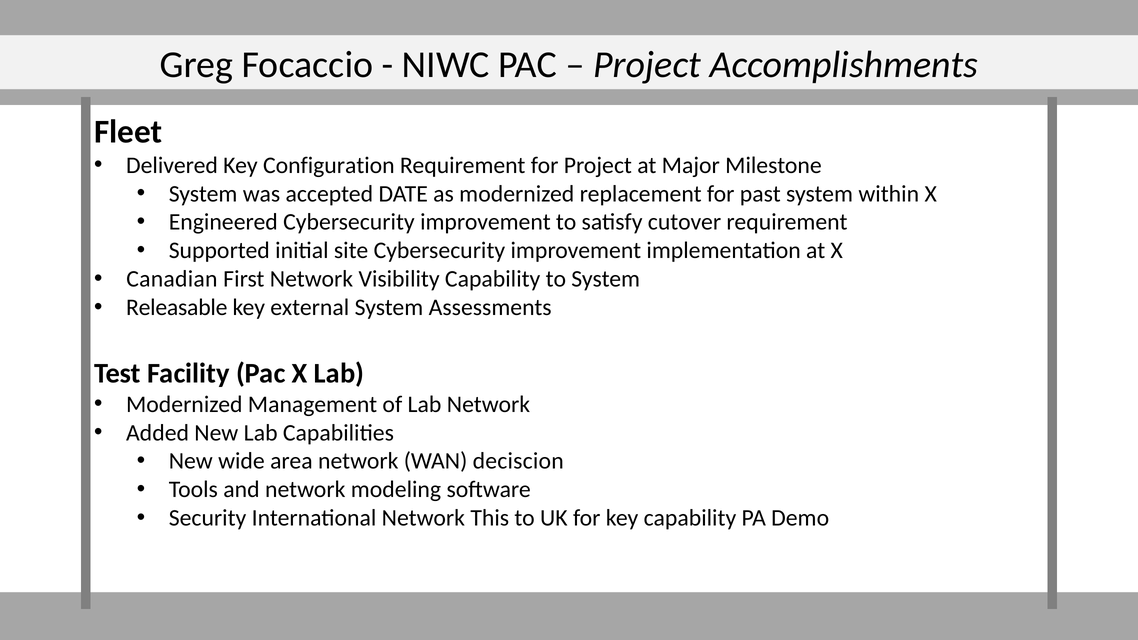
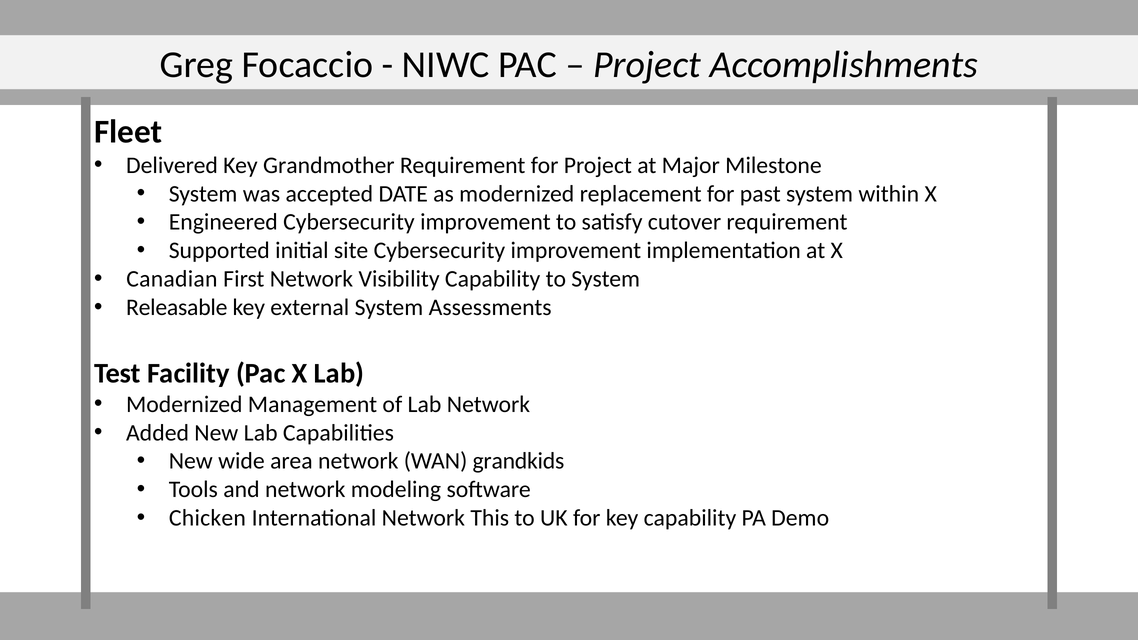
Configuration: Configuration -> Grandmother (329, 165)
deciscion: deciscion -> grandkids (518, 461)
Security: Security -> Chicken (207, 518)
